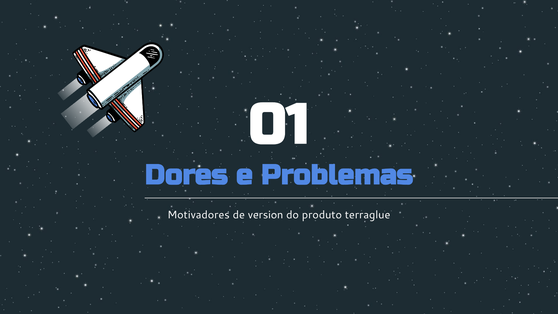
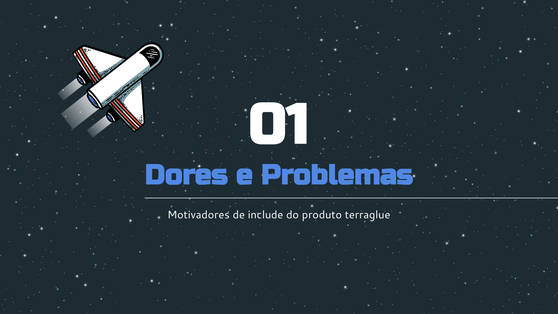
version: version -> include (266, 215)
